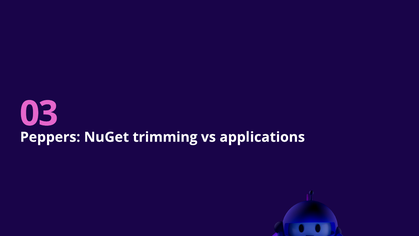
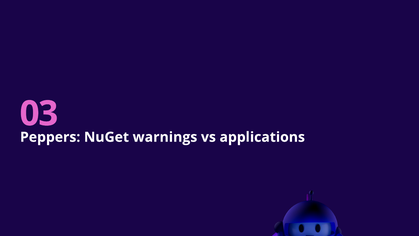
trimming: trimming -> warnings (165, 137)
